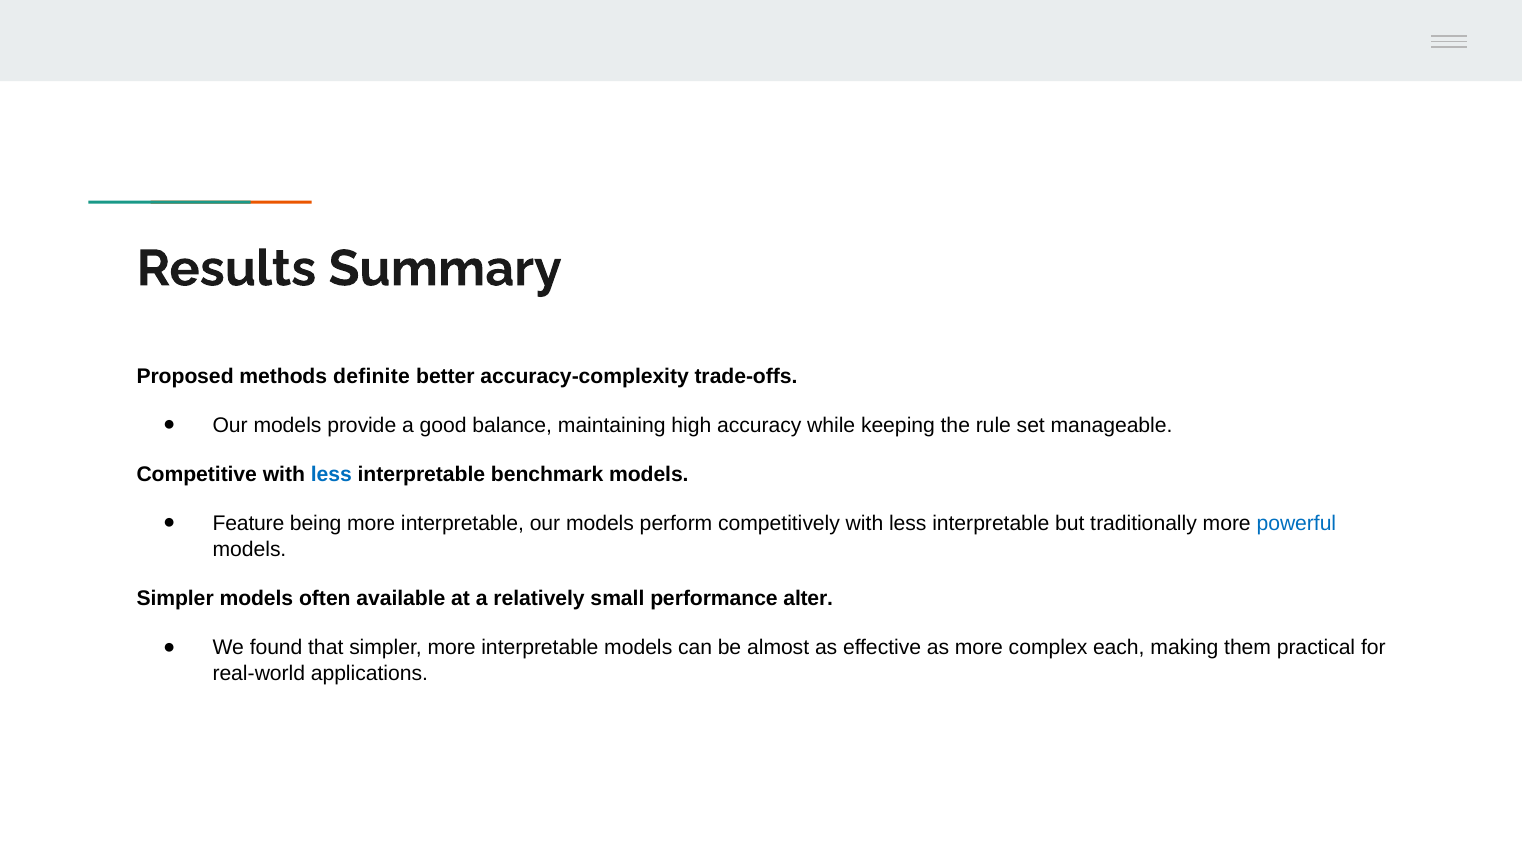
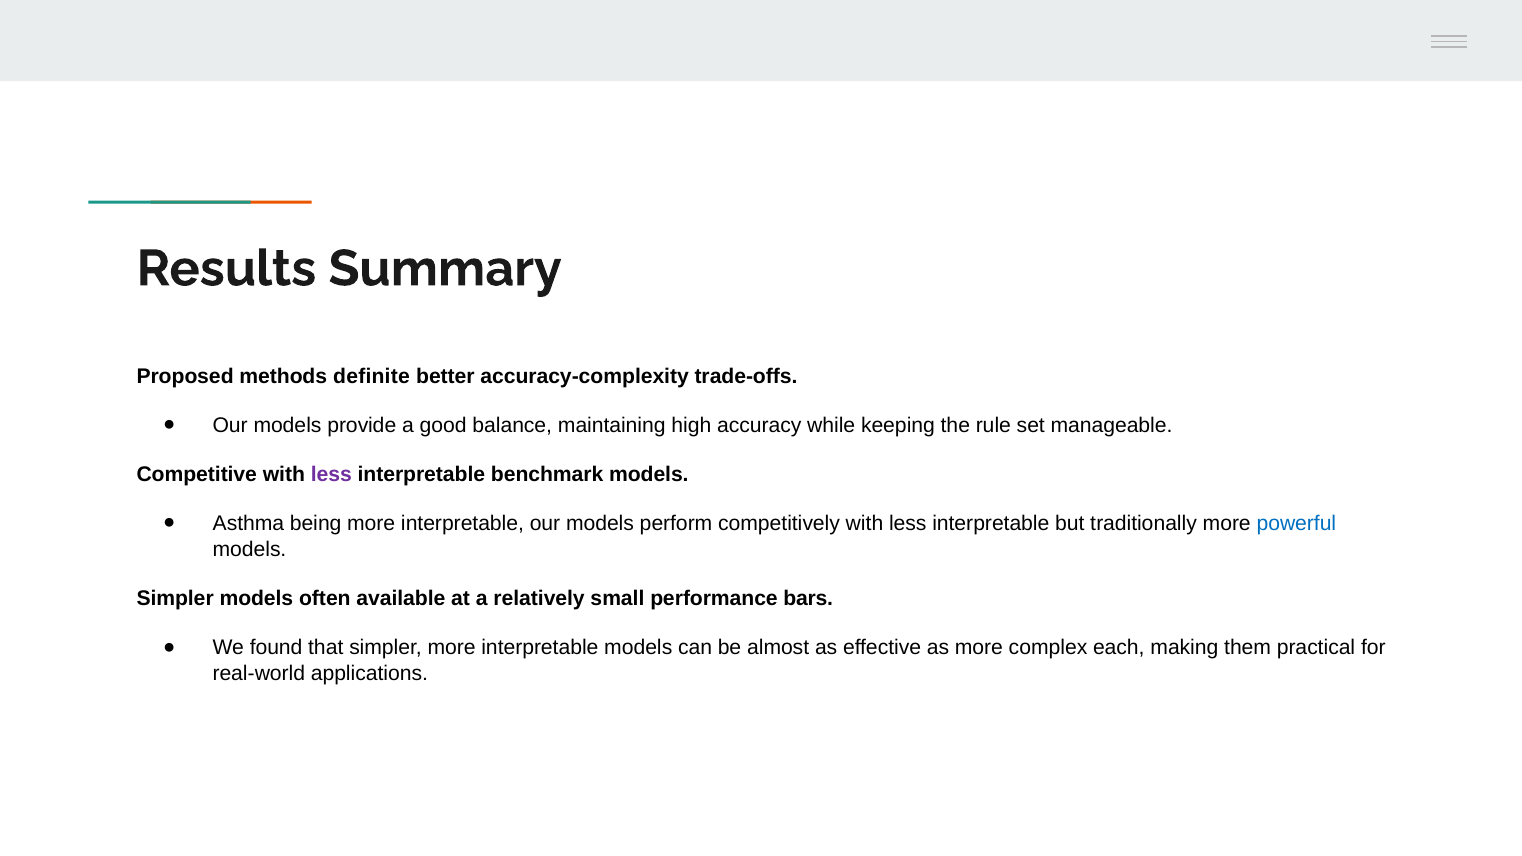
less colour: blue -> purple (331, 474)
Feature: Feature -> Asthma (248, 523)
alter: alter -> bars (808, 599)
